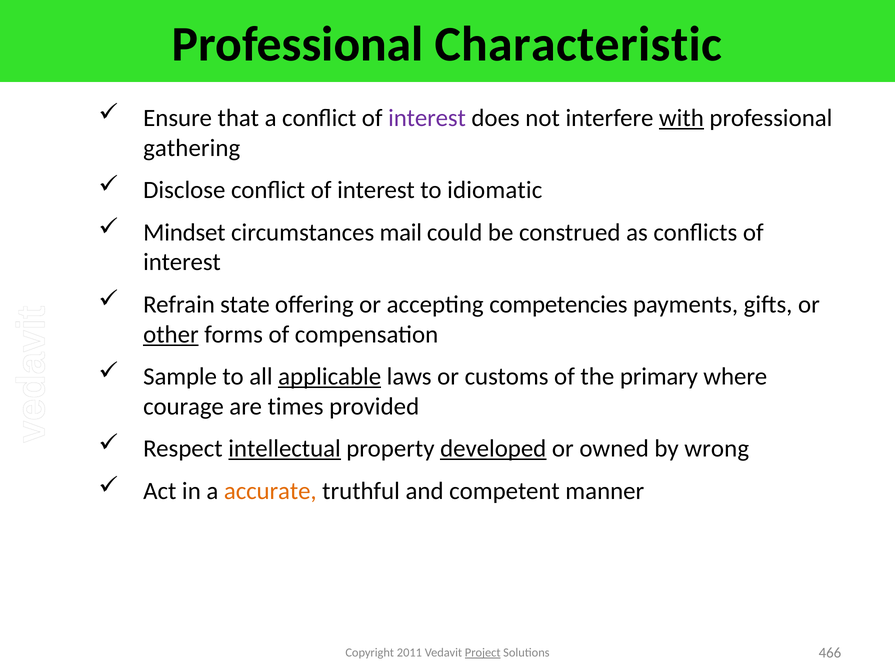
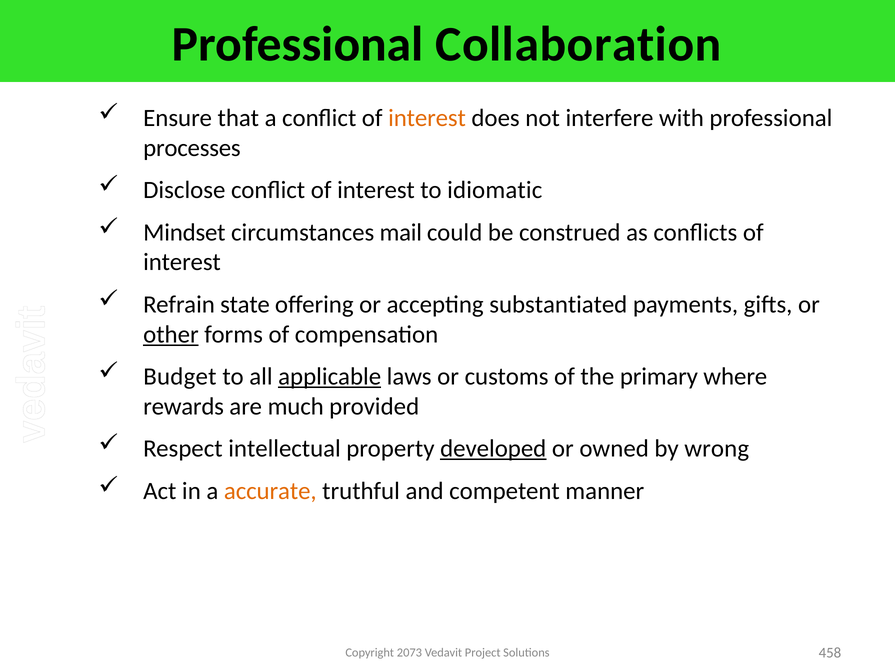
Characteristic: Characteristic -> Collaboration (578, 44)
interest colour: purple -> orange (427, 118)
with underline: present -> none (681, 118)
gathering: gathering -> processes (192, 148)
competencies: competencies -> substantiated (558, 305)
Sample: Sample -> Budget (180, 377)
courage: courage -> rewards (184, 407)
times: times -> much (296, 407)
intellectual underline: present -> none (285, 449)
2011: 2011 -> 2073 (409, 653)
Project underline: present -> none (483, 653)
466: 466 -> 458 (830, 653)
